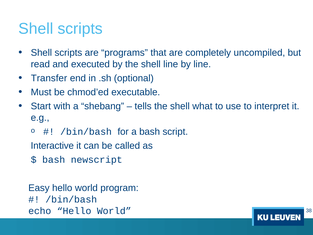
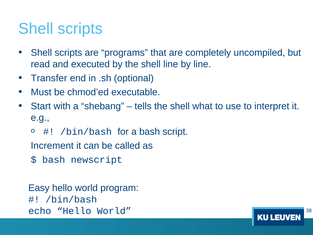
Interactive: Interactive -> Increment (52, 146)
